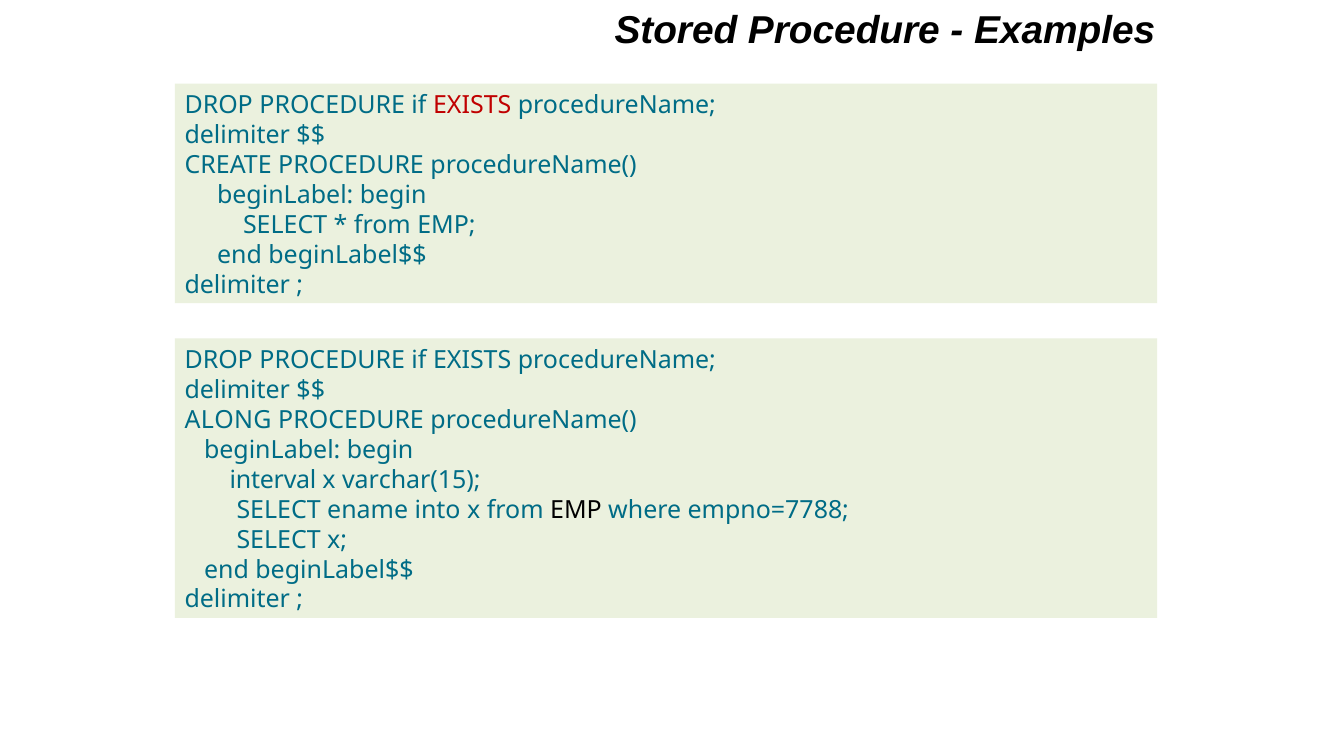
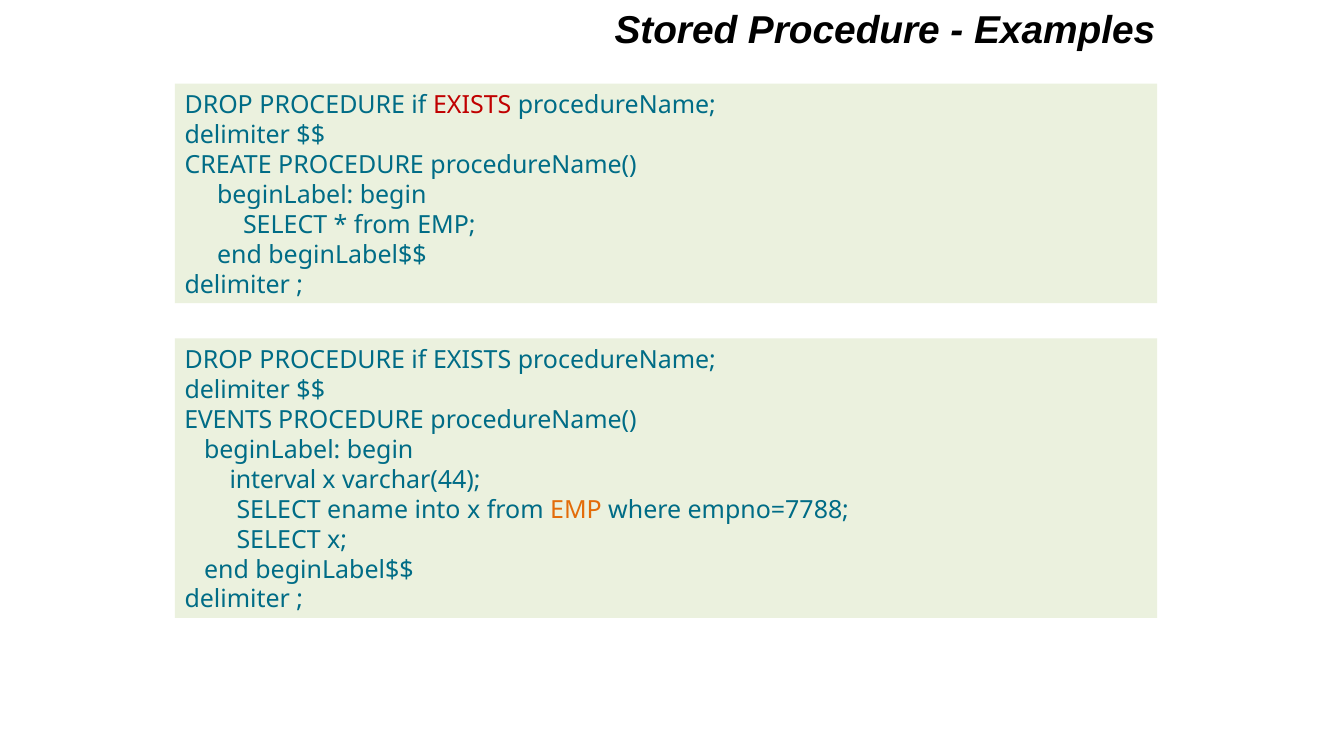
ALONG: ALONG -> EVENTS (228, 420)
varchar(15: varchar(15 -> varchar(44 (411, 480)
EMP colour: black -> orange (576, 510)
